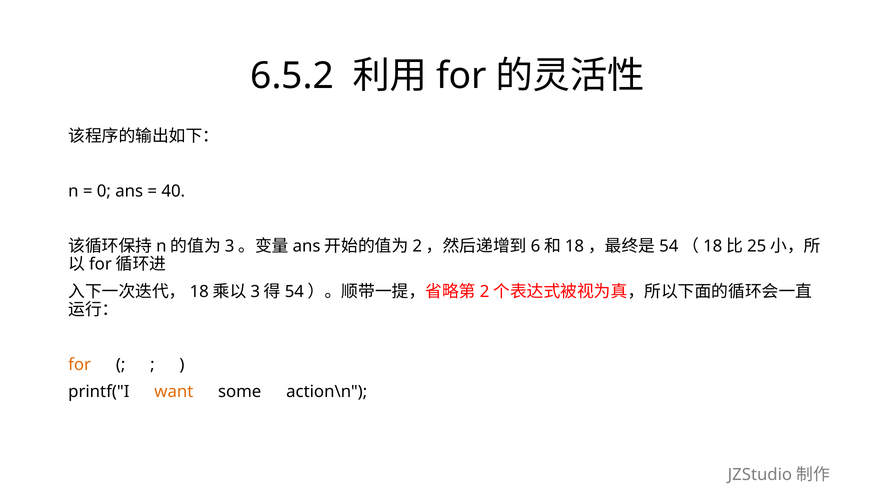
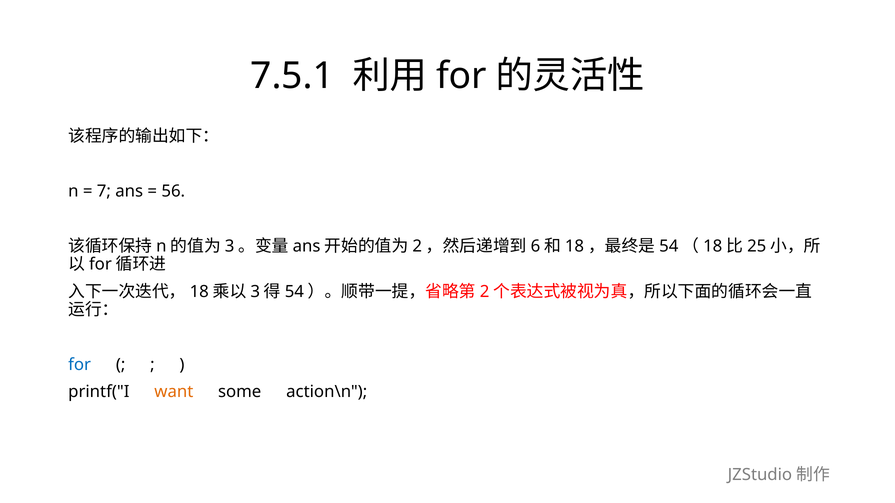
6.5.2: 6.5.2 -> 7.5.1 (292, 76)
0: 0 -> 7 (104, 191)
40: 40 -> 56 (173, 191)
for colour: orange -> blue (80, 365)
